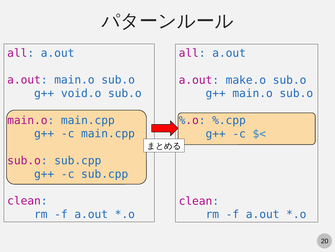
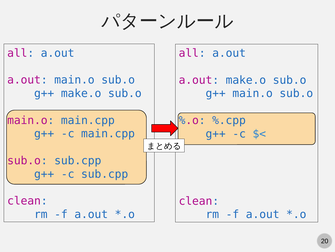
g++ void.o: void.o -> make.o (81, 93)
